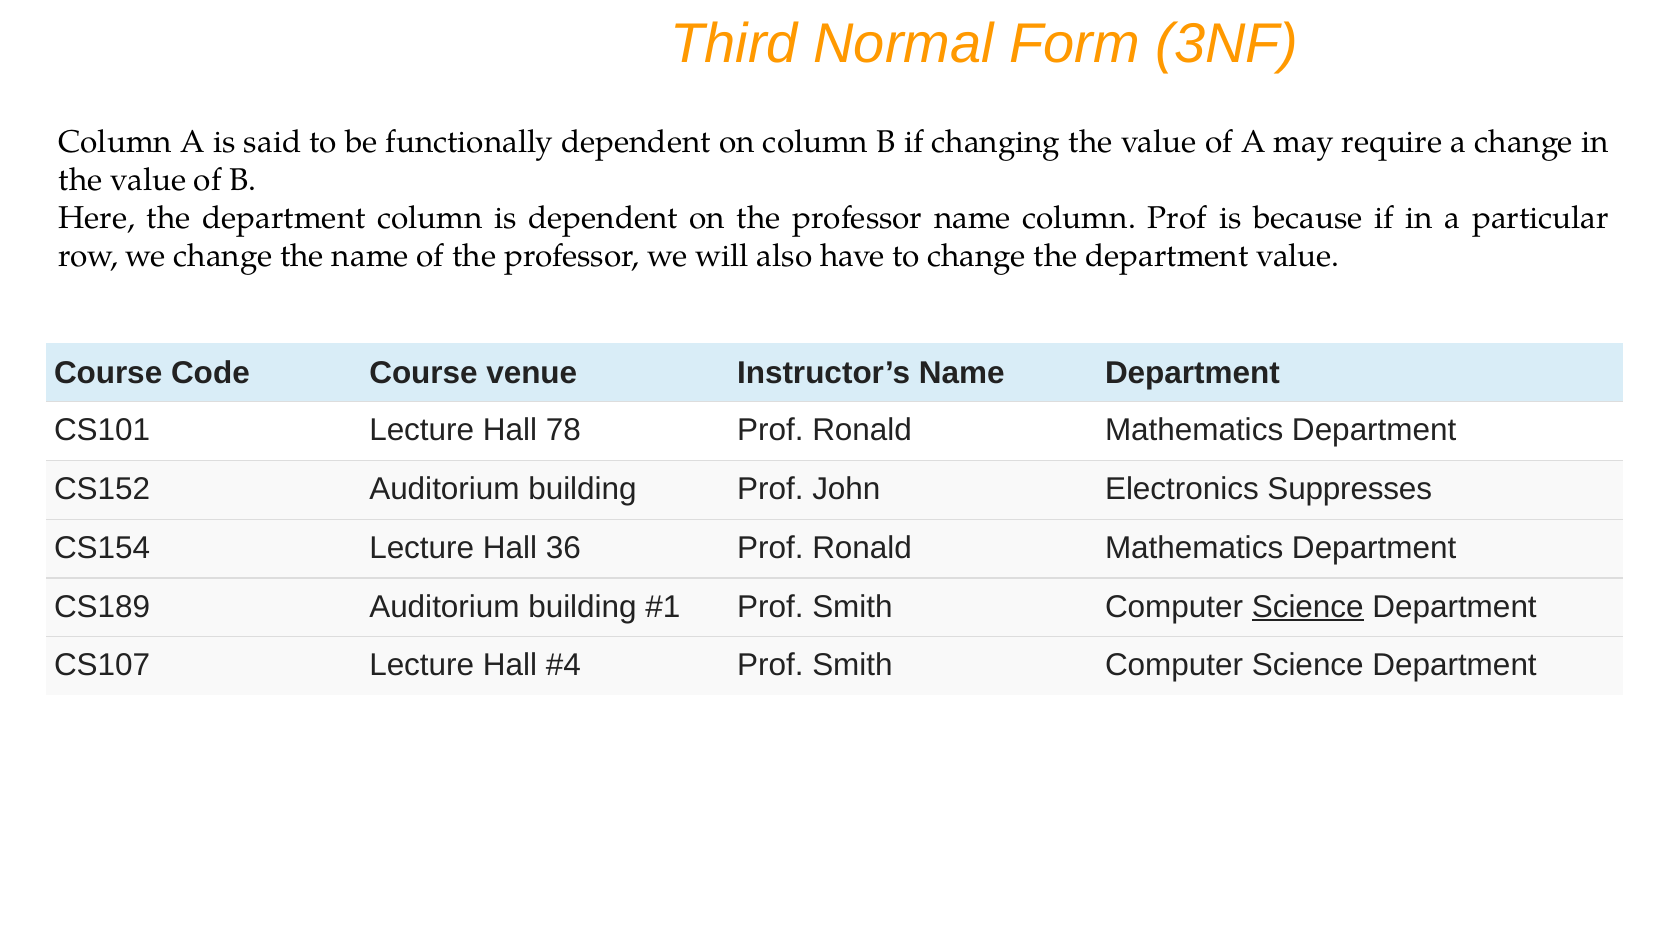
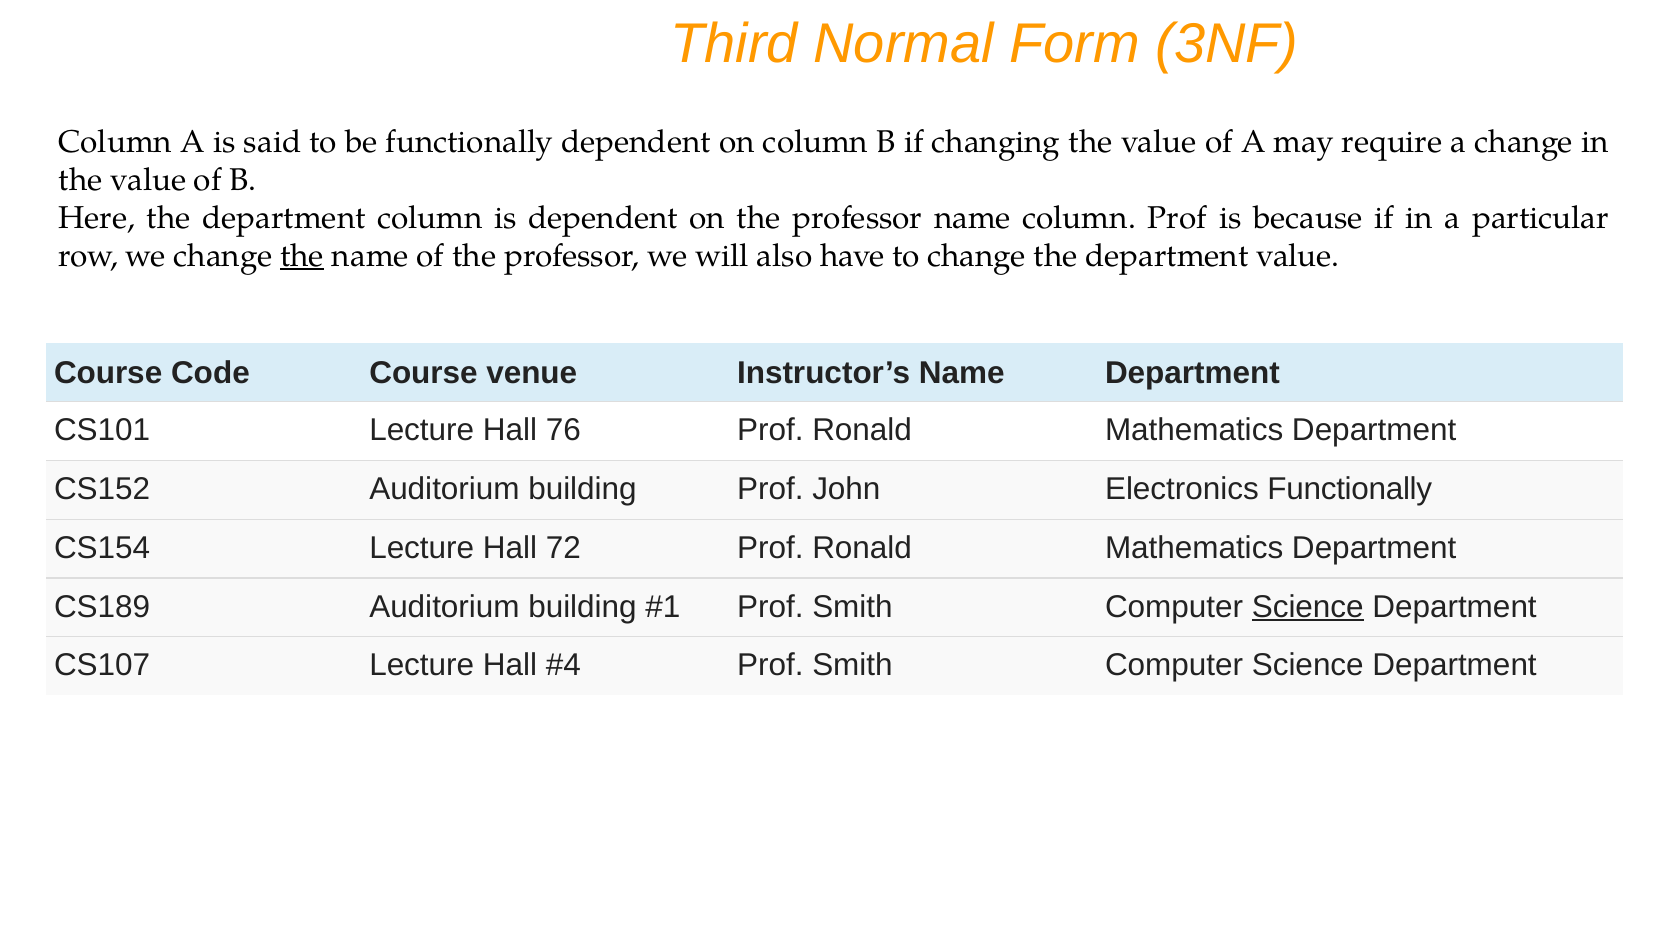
the underline: none -> present (302, 256)
78: 78 -> 76 (563, 431)
Electronics Suppresses: Suppresses -> Functionally (1350, 489)
36: 36 -> 72 (563, 548)
